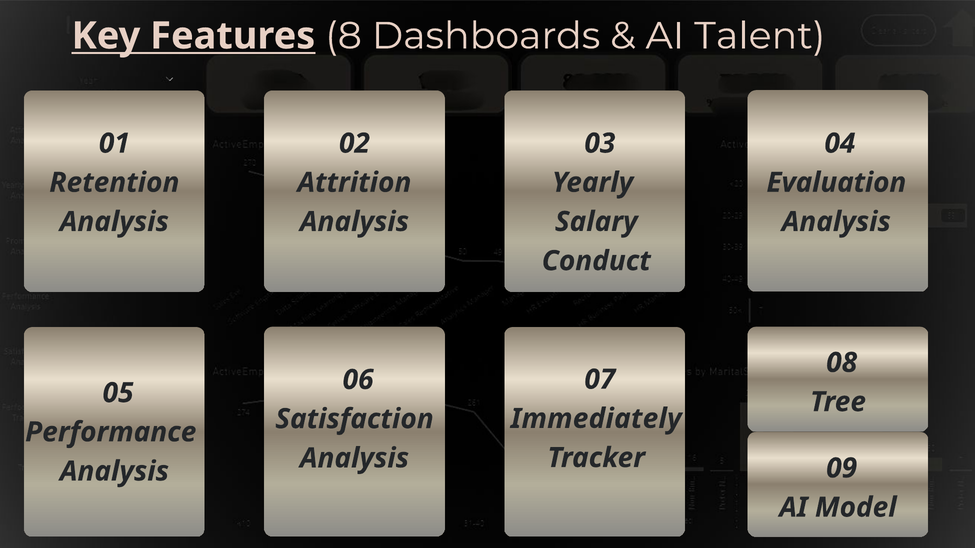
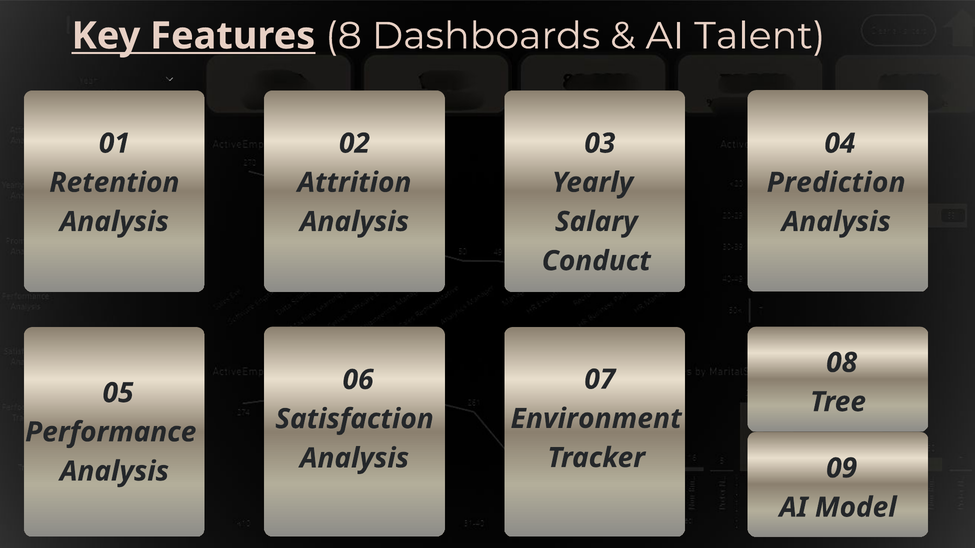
Evaluation: Evaluation -> Prediction (836, 183)
Immediately: Immediately -> Environment (596, 419)
